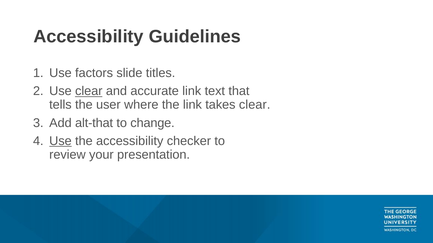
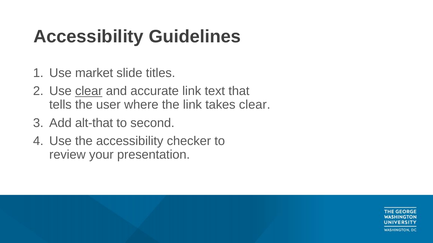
factors: factors -> market (94, 73)
change: change -> second (152, 123)
Use underline: present -> none (60, 141)
